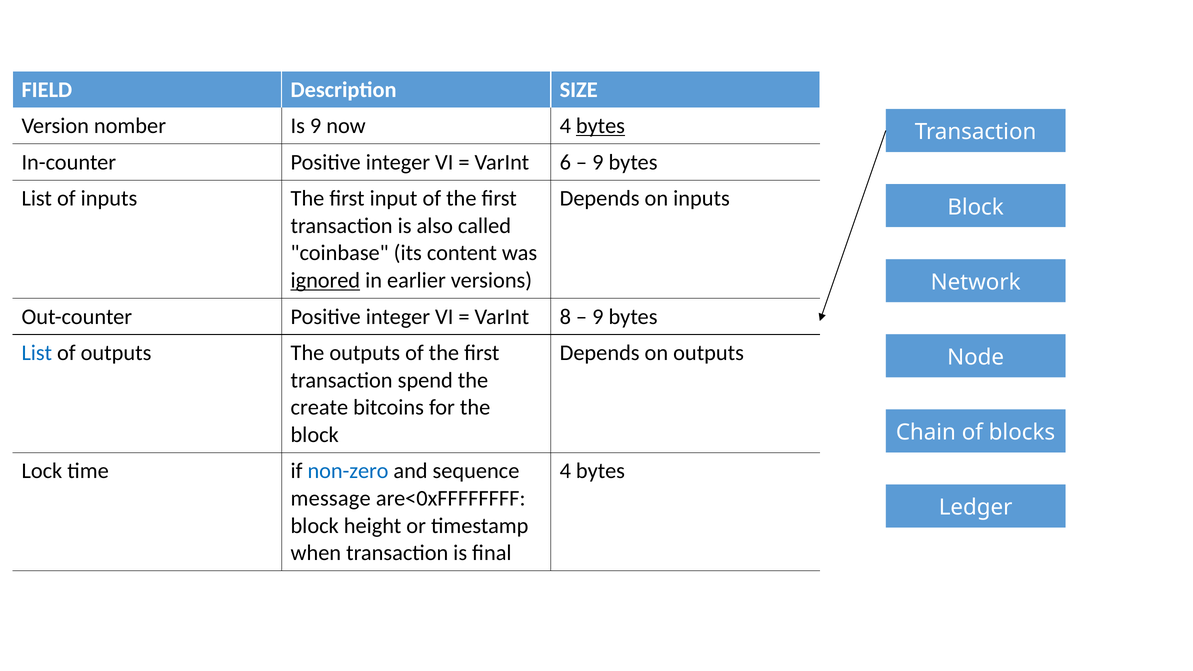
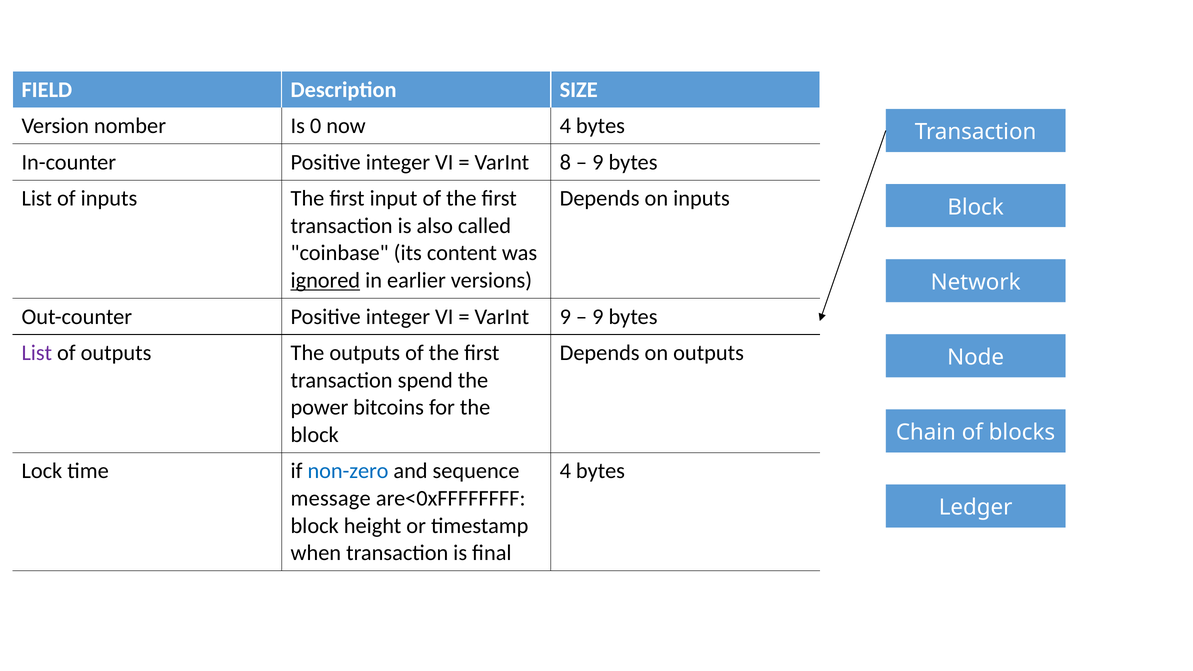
Is 9: 9 -> 0 (316, 126)
bytes underline: present -> none (600, 126)
6: 6 -> 8 (565, 162)
VarInt 8: 8 -> 9 (565, 317)
List colour: blue -> purple (37, 353)
create: create -> power (319, 408)
